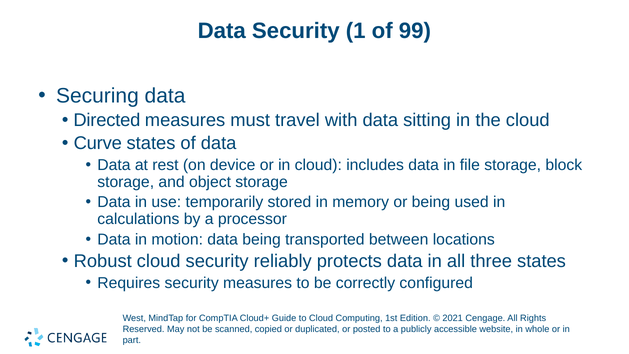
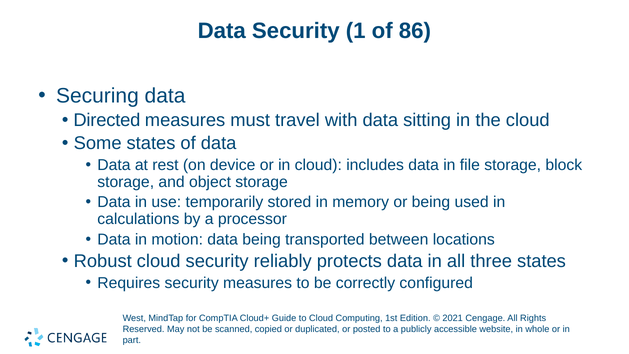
99: 99 -> 86 (415, 31)
Curve: Curve -> Some (98, 143)
